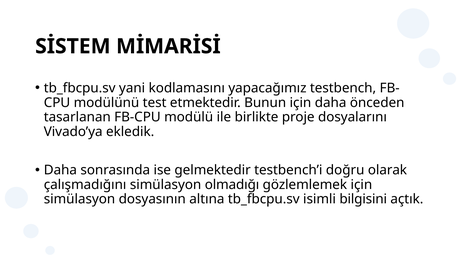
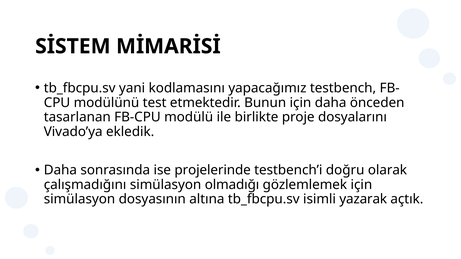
gelmektedir: gelmektedir -> projelerinde (213, 170)
bilgisini: bilgisini -> yazarak (363, 199)
